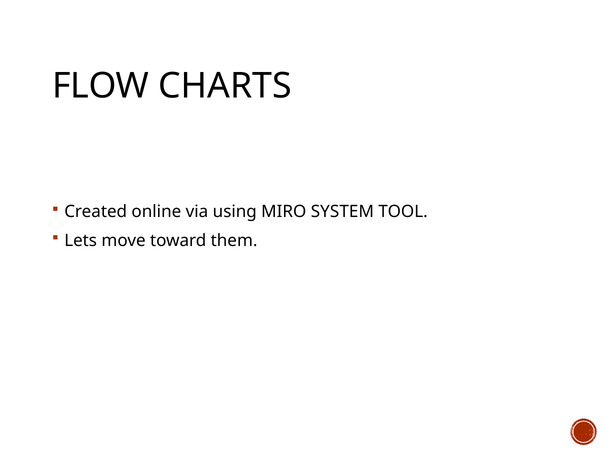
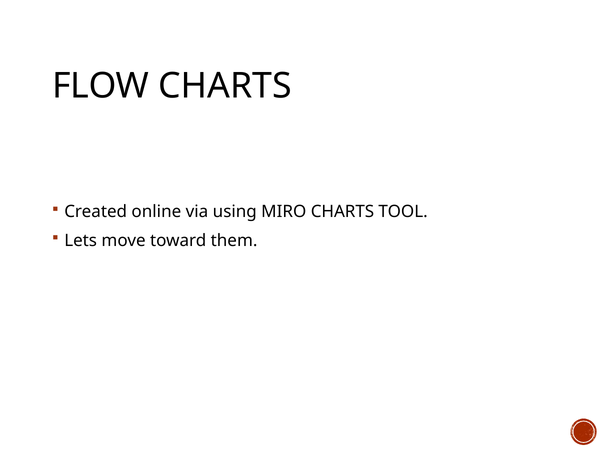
MIRO SYSTEM: SYSTEM -> CHARTS (342, 212)
